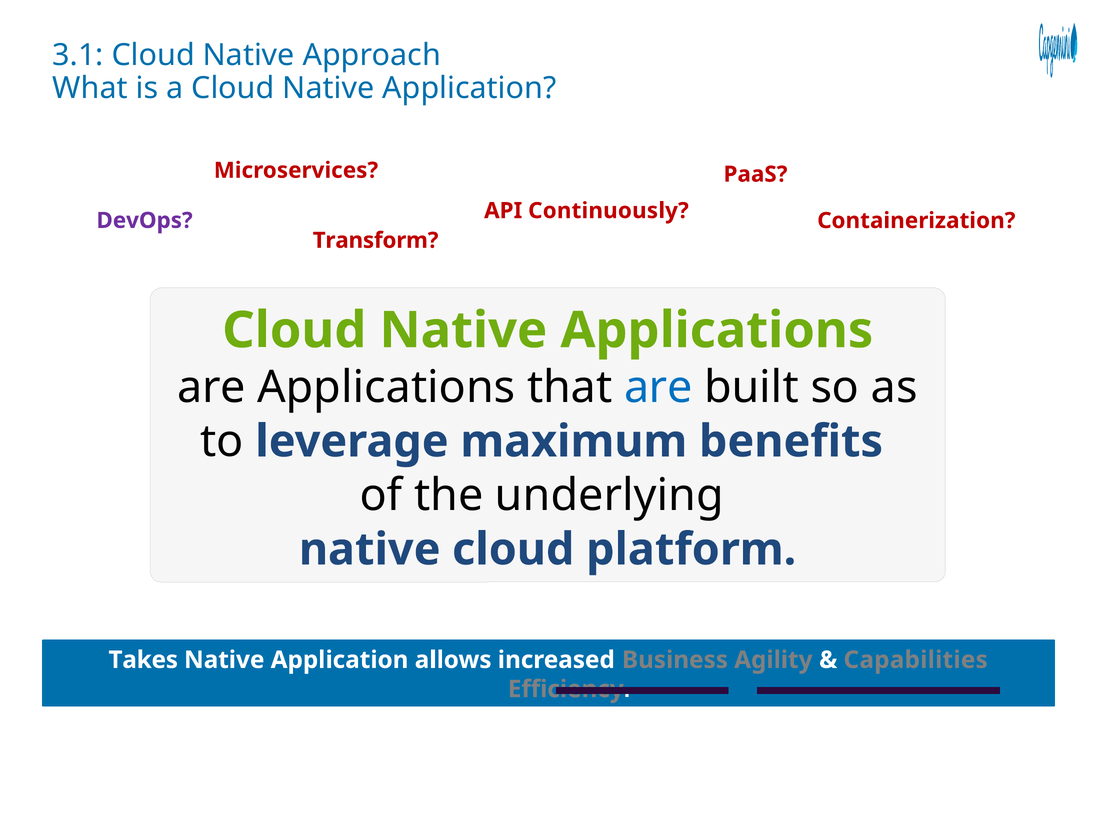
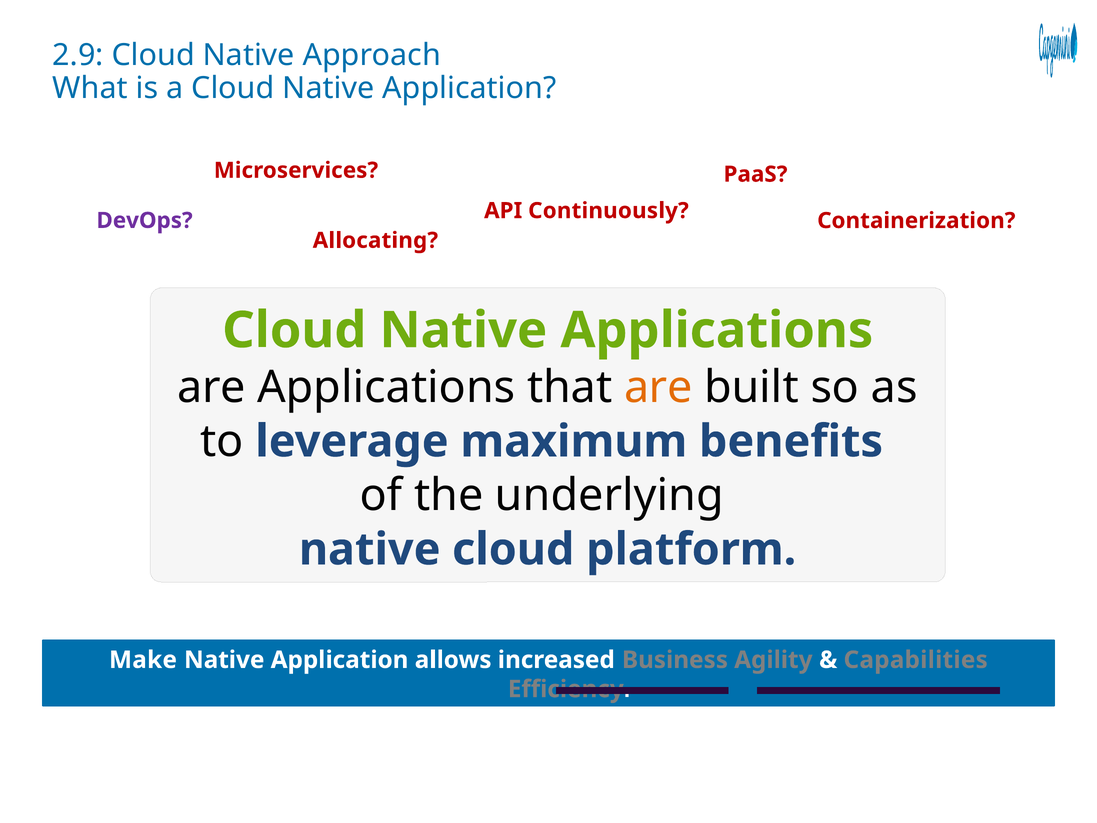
3.1: 3.1 -> 2.9 (78, 55)
Transform: Transform -> Allocating (375, 240)
are colour: blue -> orange (658, 387)
Takes: Takes -> Make (143, 660)
